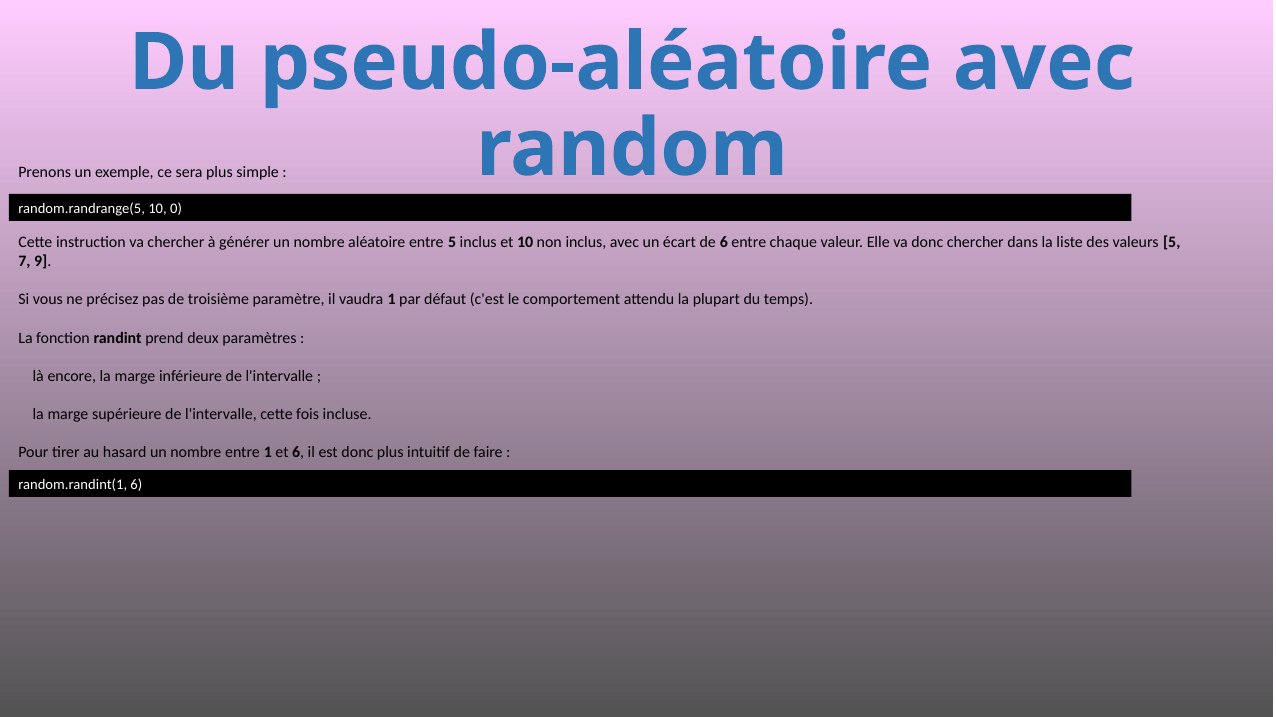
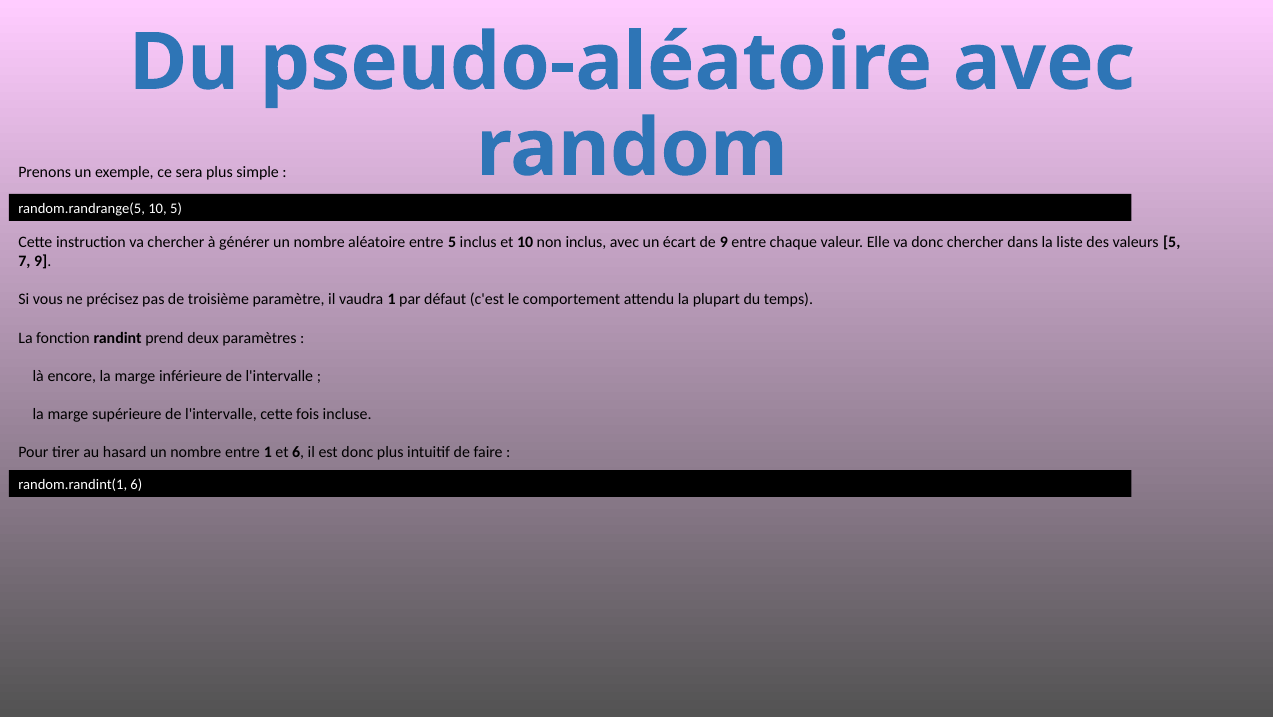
10 0: 0 -> 5 (176, 209)
de 6: 6 -> 9 (724, 242)
